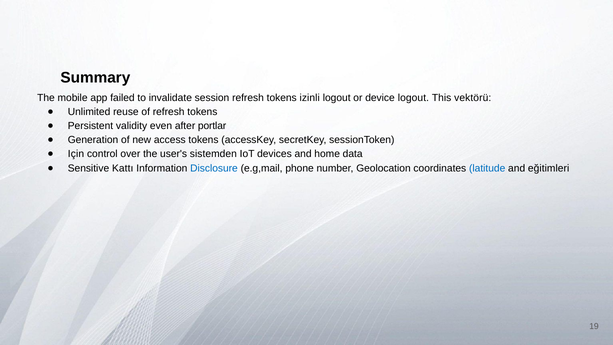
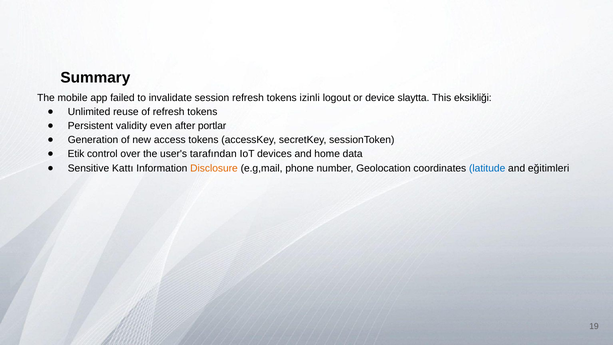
device logout: logout -> slaytta (413, 98)
vektörü: vektörü -> eksikliği (473, 98)
Için: Için -> Etik (76, 154)
sistemden: sistemden -> tarafından (213, 154)
Disclosure colour: blue -> orange (214, 168)
